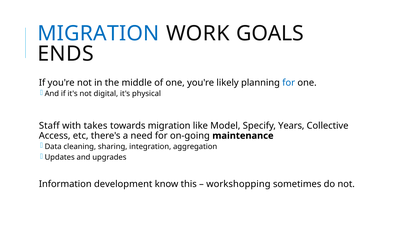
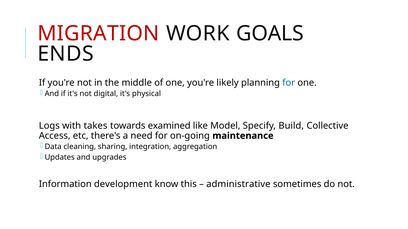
MIGRATION colour: blue -> red (98, 34)
Staff: Staff -> Logs (49, 126)
towards migration: migration -> examined (169, 126)
Years: Years -> Build (291, 126)
workshopping: workshopping -> administrative (238, 185)
